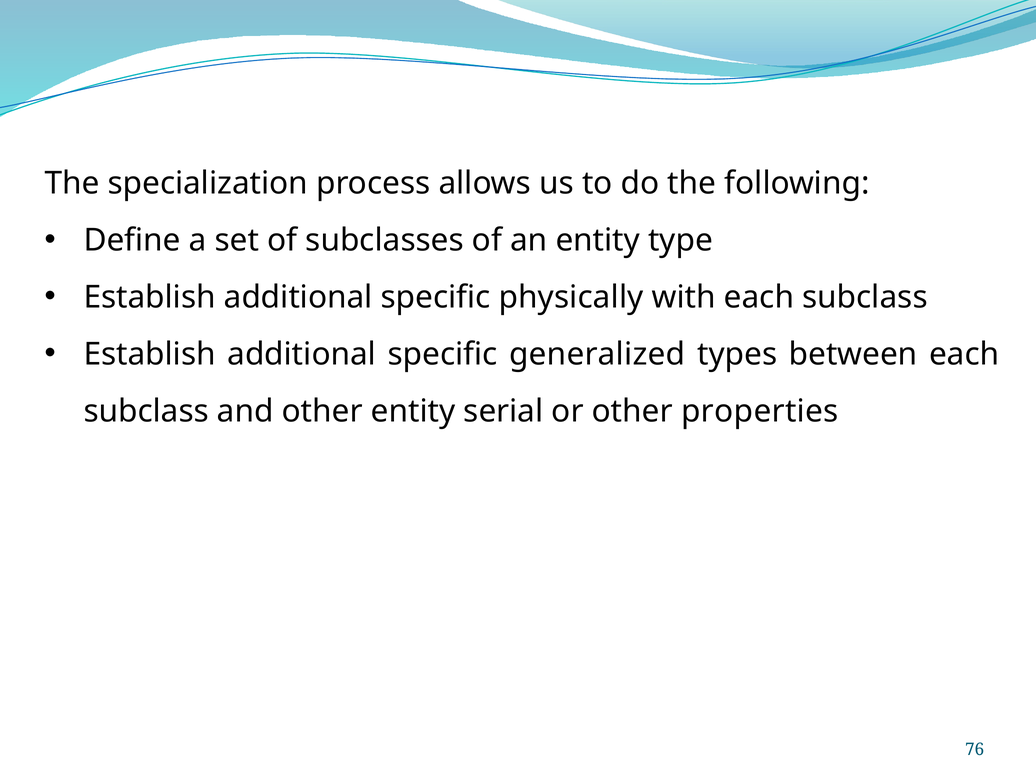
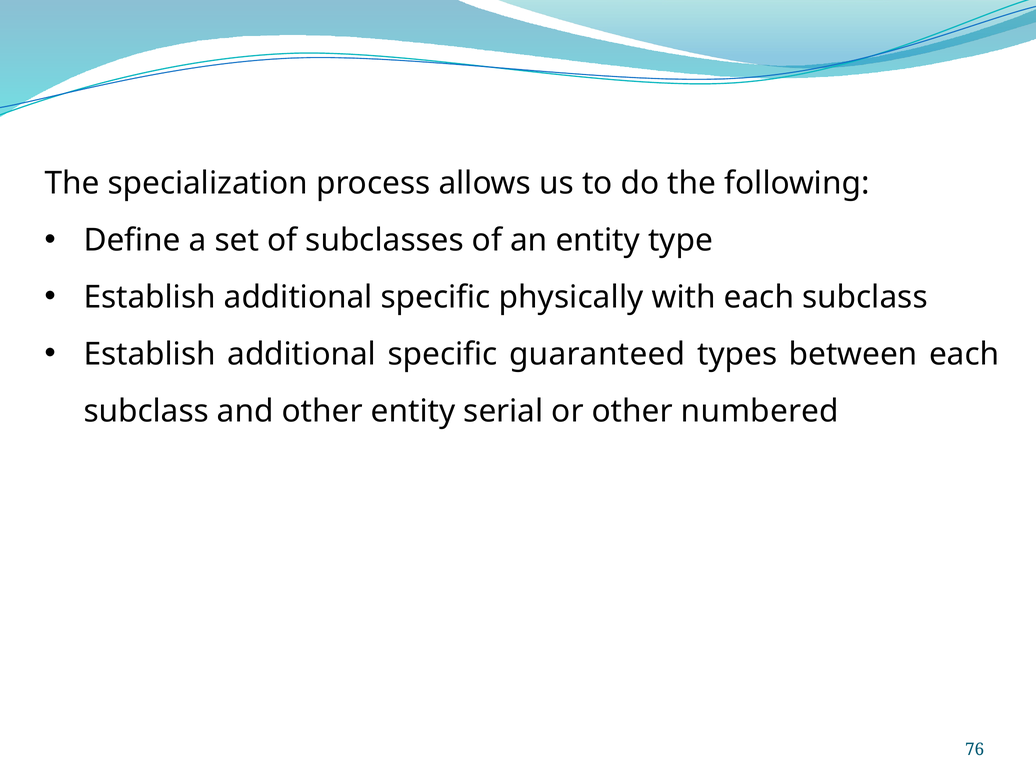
generalized: generalized -> guaranteed (597, 354)
properties: properties -> numbered (760, 411)
